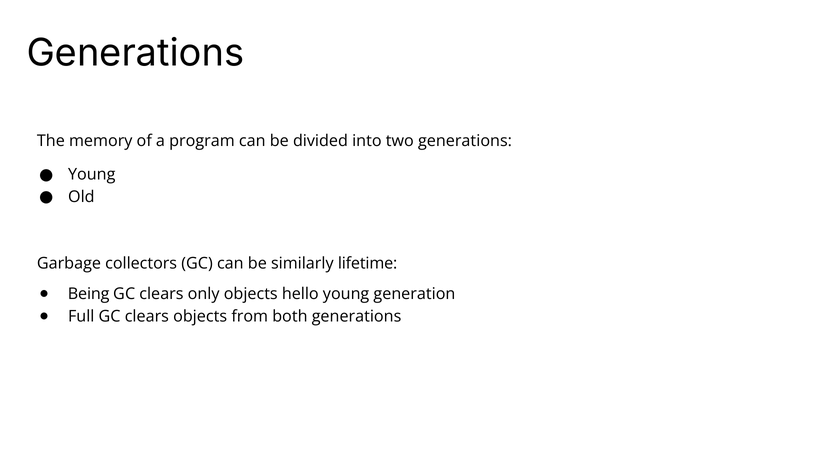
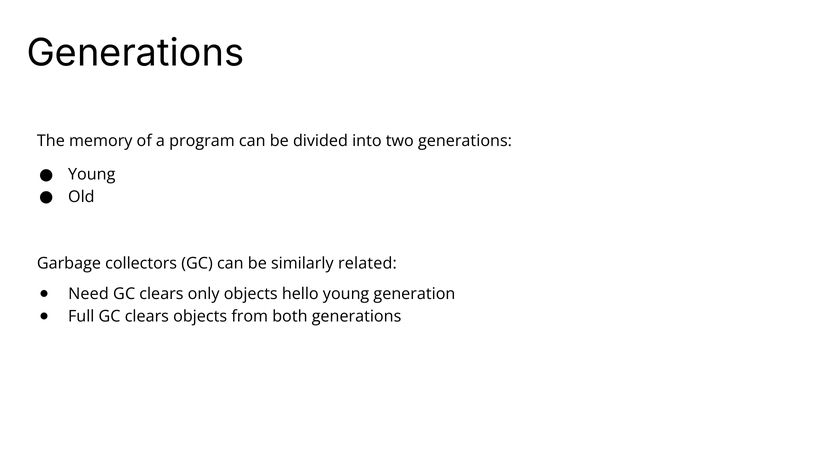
lifetime: lifetime -> related (367, 264)
Being: Being -> Need (88, 294)
